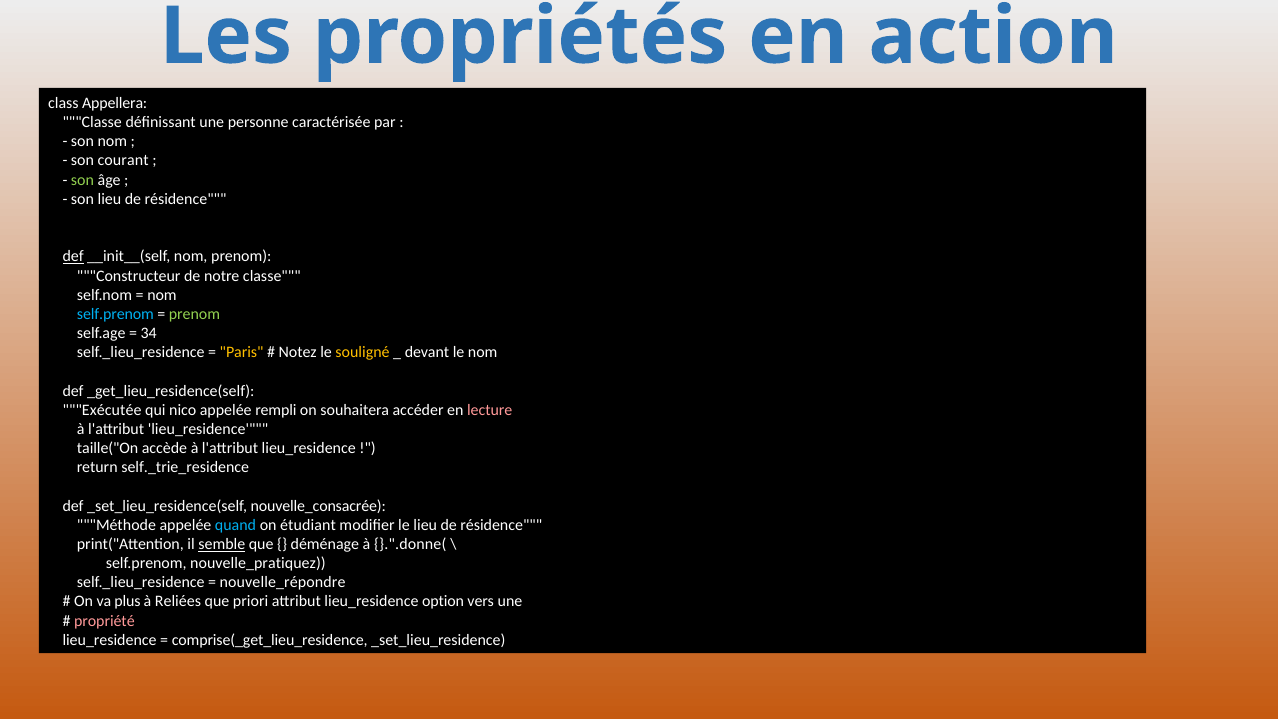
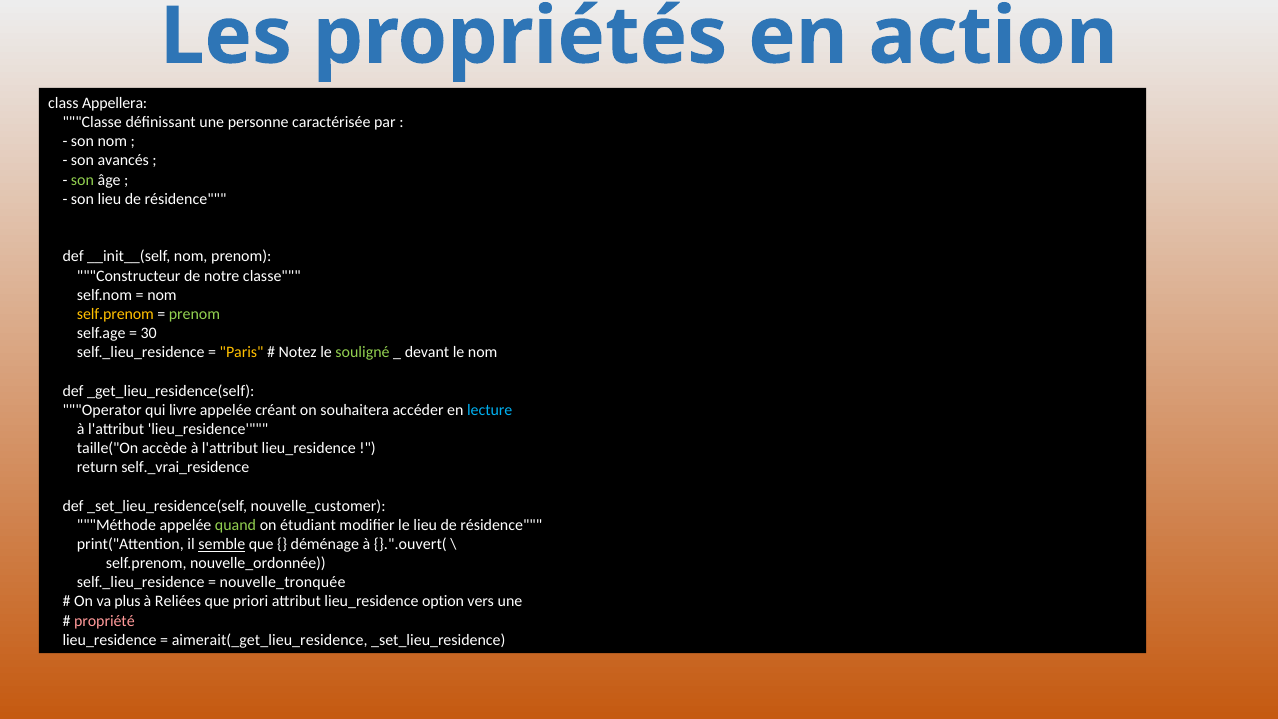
courant: courant -> avancés (123, 161)
def underline: present -> none (73, 257)
self.prenom colour: light blue -> yellow (115, 314)
34: 34 -> 30 (149, 333)
souligné colour: yellow -> light green (363, 352)
Exécutée: Exécutée -> Operator (102, 410)
nico: nico -> livre (183, 410)
rempli: rempli -> créant (276, 410)
lecture colour: pink -> light blue (490, 410)
self._trie_residence: self._trie_residence -> self._vrai_residence (185, 467)
nouvelle_consacrée: nouvelle_consacrée -> nouvelle_customer (318, 506)
quand colour: light blue -> light green (236, 525)
}.".donne(: }.".donne( -> }.".ouvert( (410, 544)
nouvelle_pratiquez: nouvelle_pratiquez -> nouvelle_ordonnée (258, 563)
nouvelle_répondre: nouvelle_répondre -> nouvelle_tronquée (283, 582)
comprise(_get_lieu_residence: comprise(_get_lieu_residence -> aimerait(_get_lieu_residence (270, 640)
